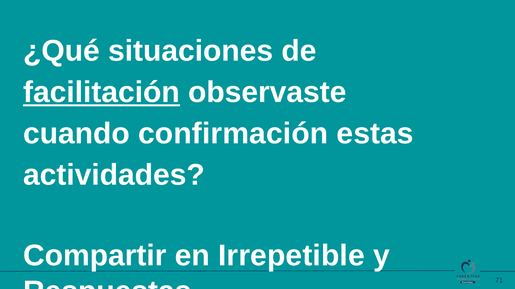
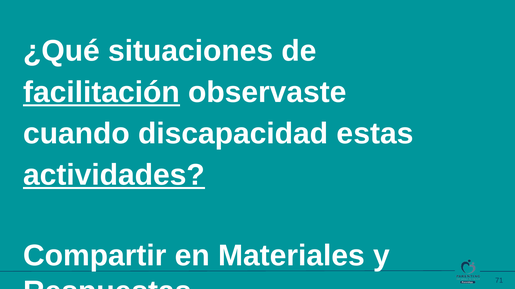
confirmación: confirmación -> discapacidad (233, 134)
actividades underline: none -> present (114, 176)
Irrepetible: Irrepetible -> Materiales (292, 256)
